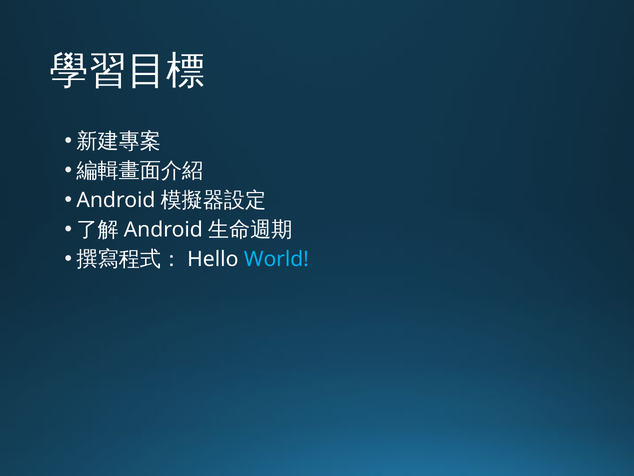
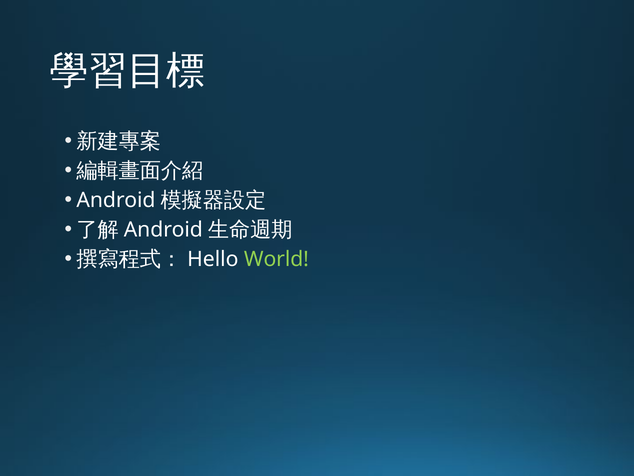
World colour: light blue -> light green (276, 259)
